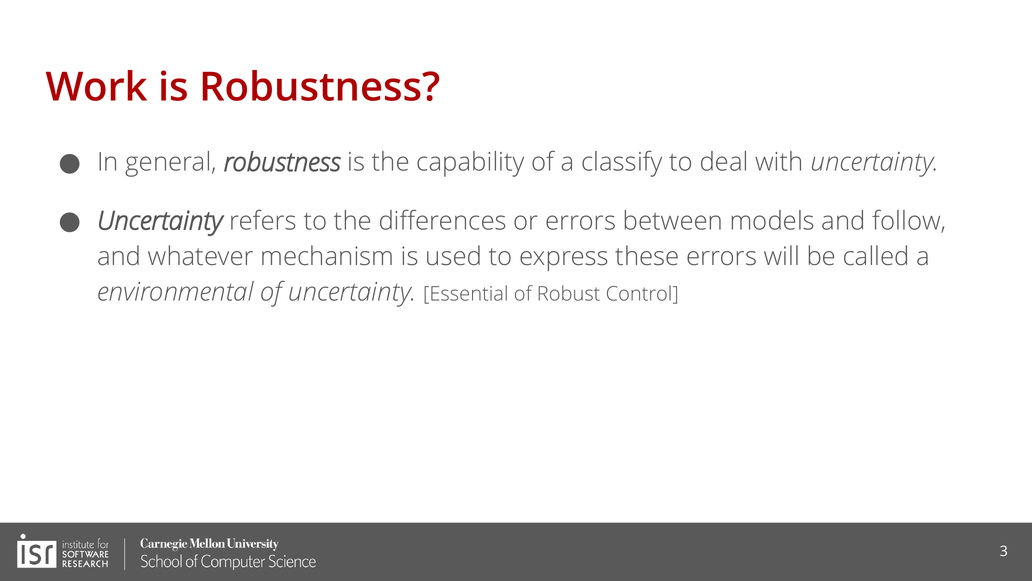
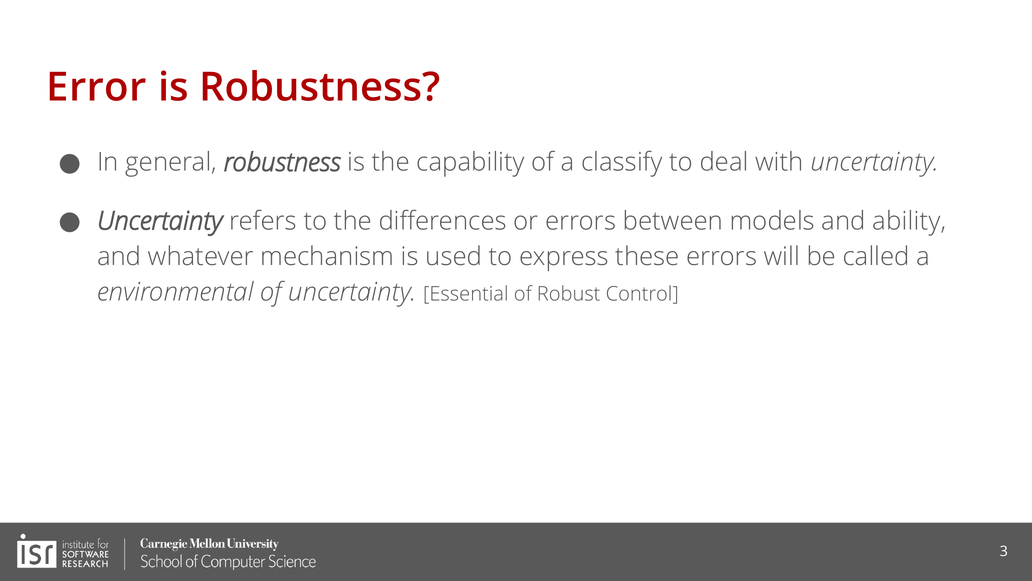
Work: Work -> Error (96, 87)
follow: follow -> ability (909, 221)
